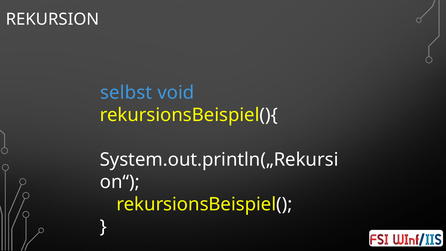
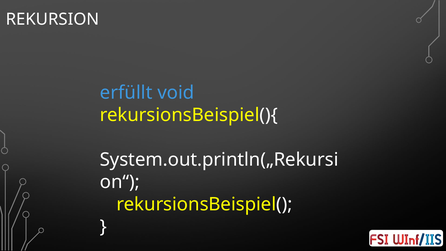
selbst: selbst -> erfüllt (126, 93)
